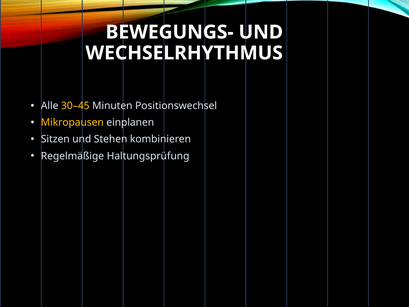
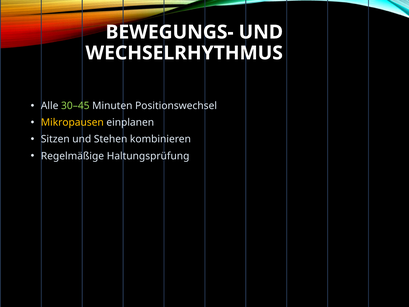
30–45 colour: yellow -> light green (75, 106)
